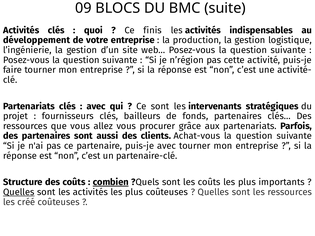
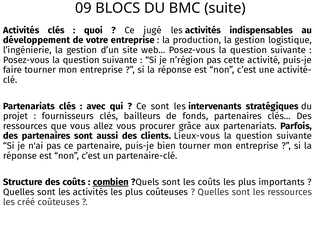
finis: finis -> jugé (153, 30)
Achat-vous: Achat-vous -> Lieux-vous (197, 136)
puis-je avec: avec -> bien (167, 146)
Quelles underline: present -> none (19, 192)
